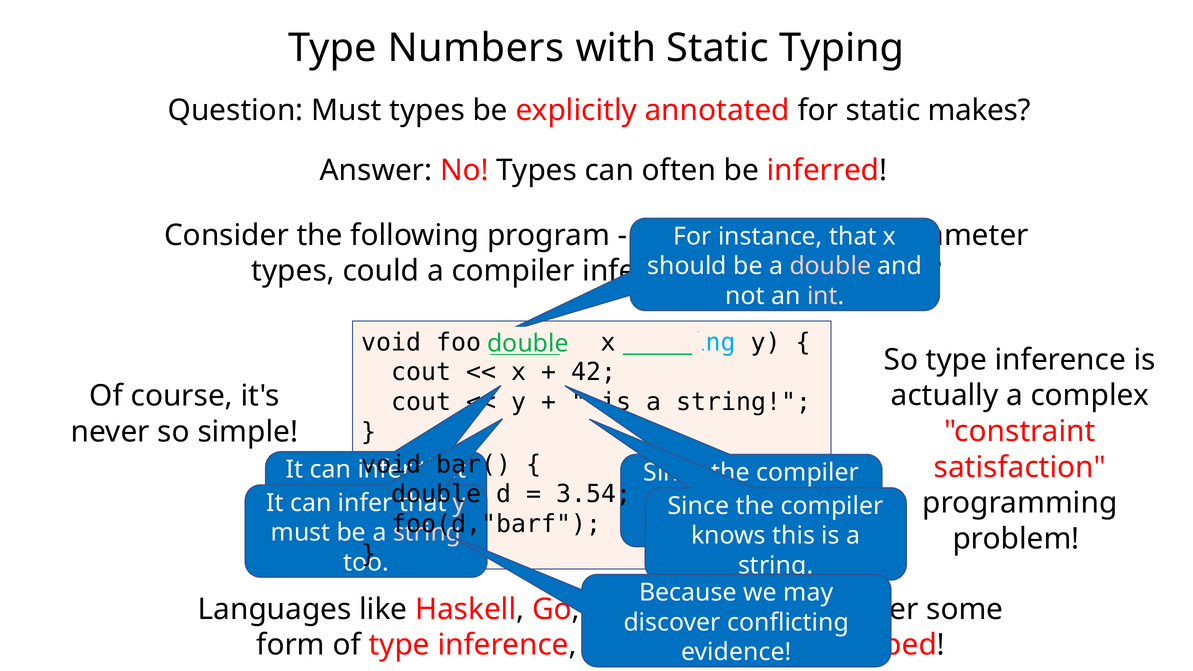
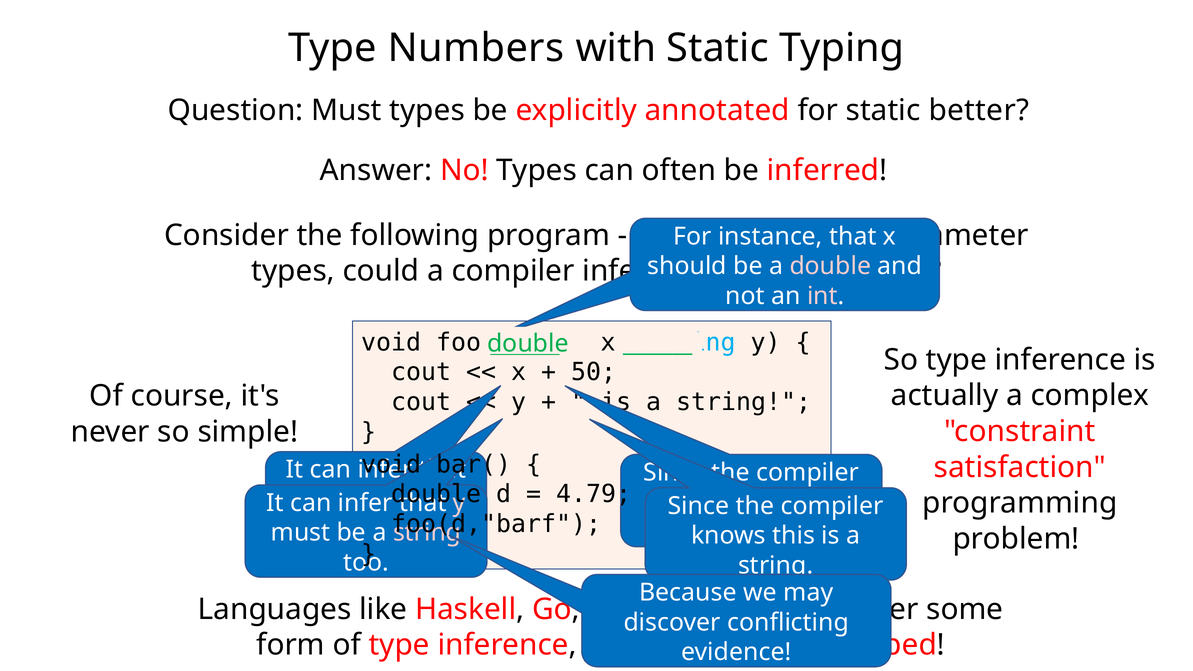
makes: makes -> better (979, 111)
42: 42 -> 50 (594, 372)
3.54: 3.54 -> 4.79 (594, 494)
